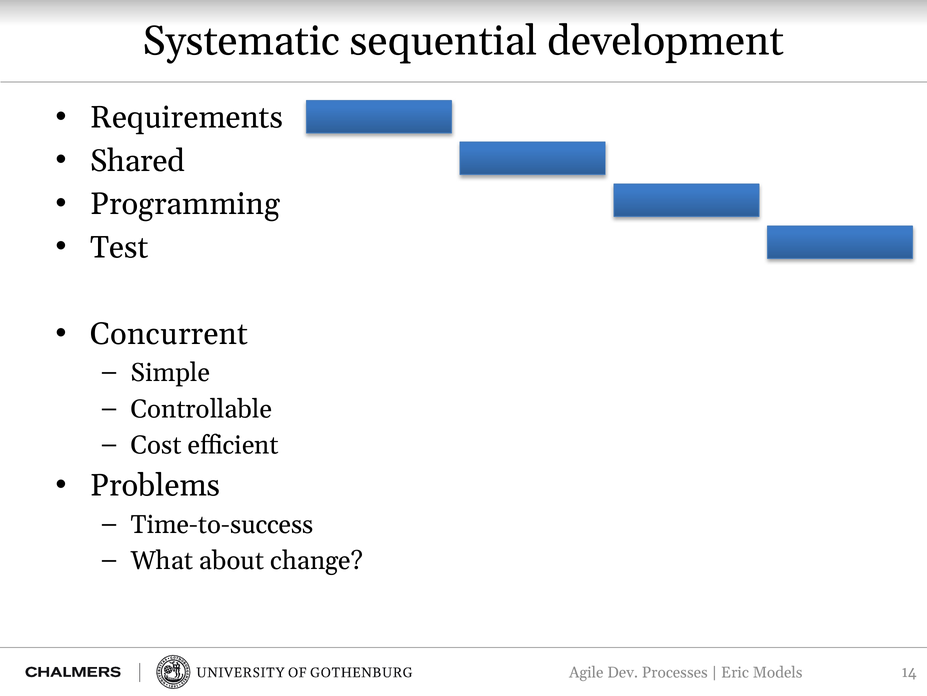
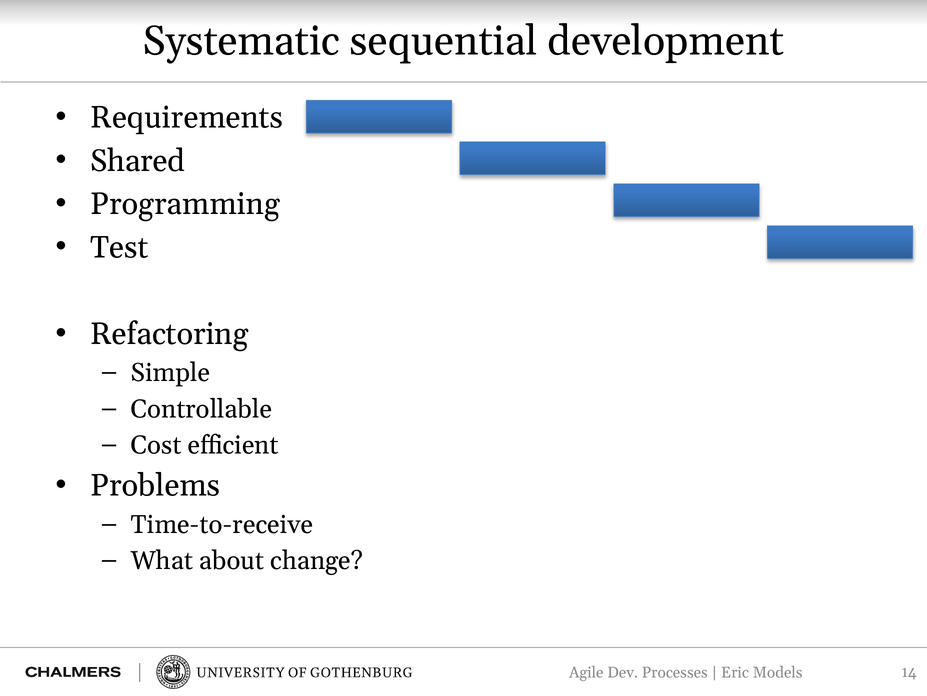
Concurrent: Concurrent -> Refactoring (169, 334)
Time-to-success: Time-to-success -> Time-to-receive (222, 524)
